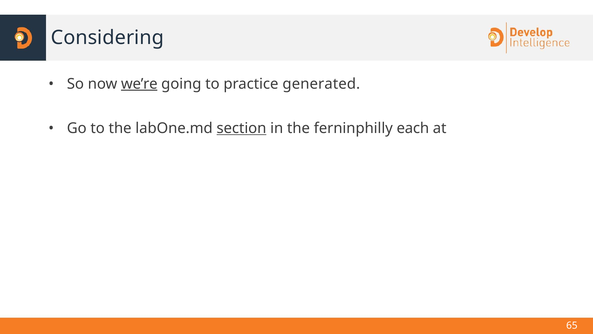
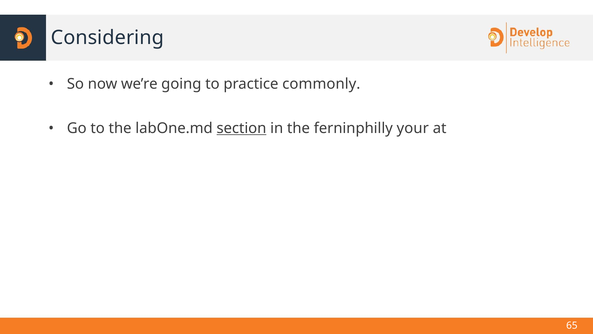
we’re underline: present -> none (139, 84)
generated: generated -> commonly (321, 84)
each: each -> your (413, 128)
